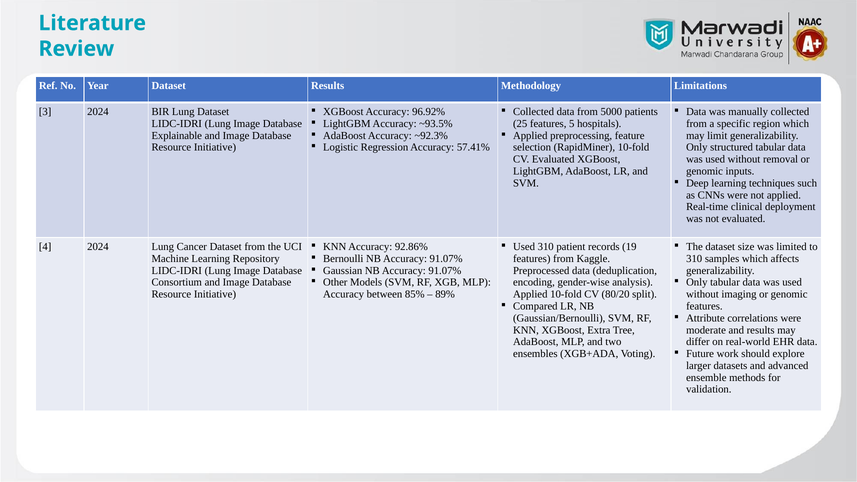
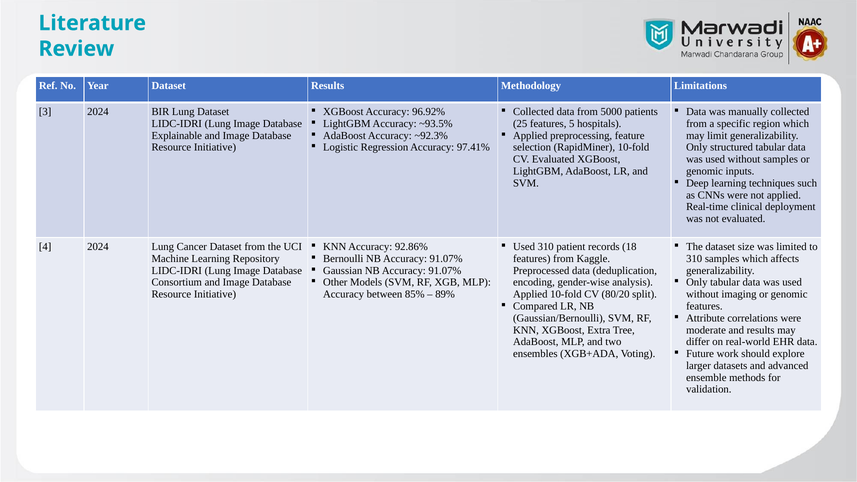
57.41%: 57.41% -> 97.41% (473, 147)
without removal: removal -> samples (781, 159)
19: 19 -> 18 (629, 247)
